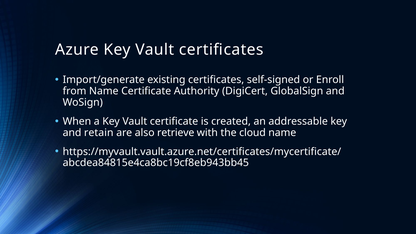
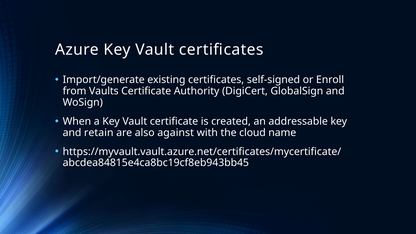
from Name: Name -> Vaults (104, 91)
retrieve: retrieve -> against (176, 133)
